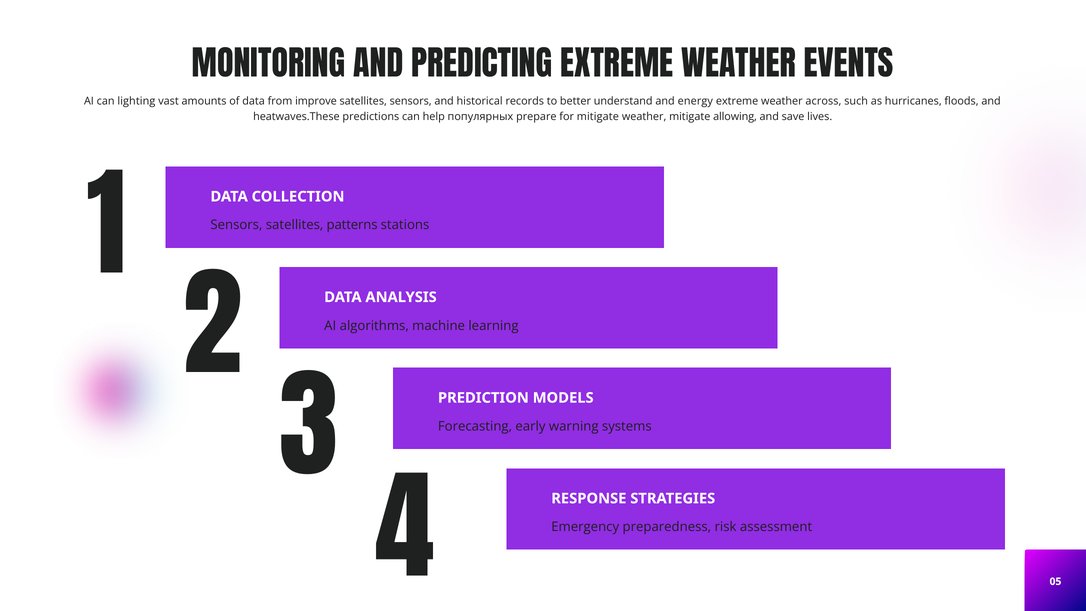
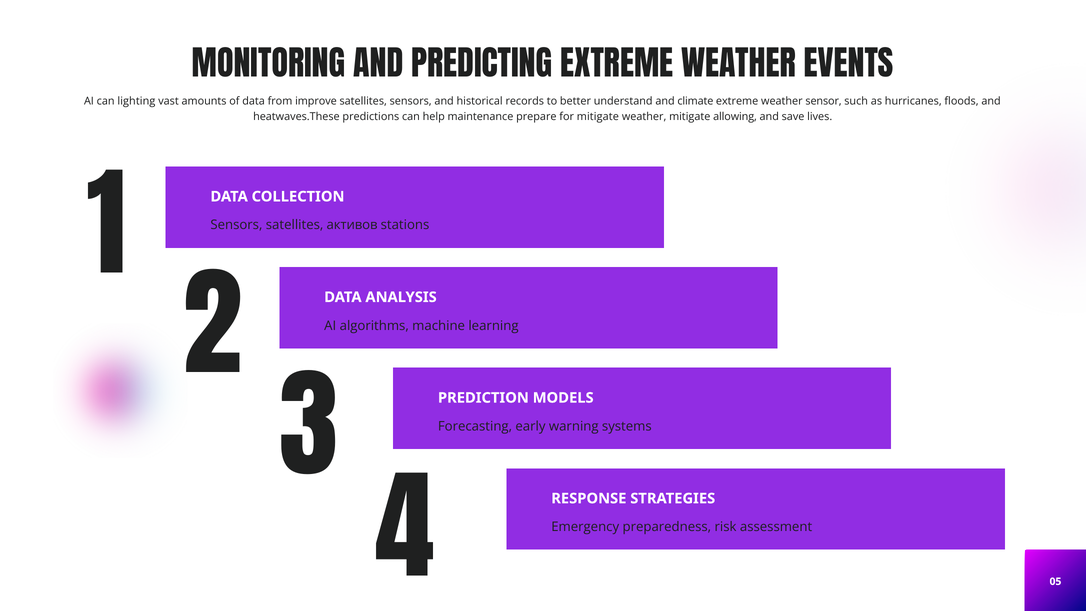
energy: energy -> climate (695, 101)
across: across -> sensor (824, 101)
популярных: популярных -> maintenance (480, 117)
patterns: patterns -> активов (352, 225)
